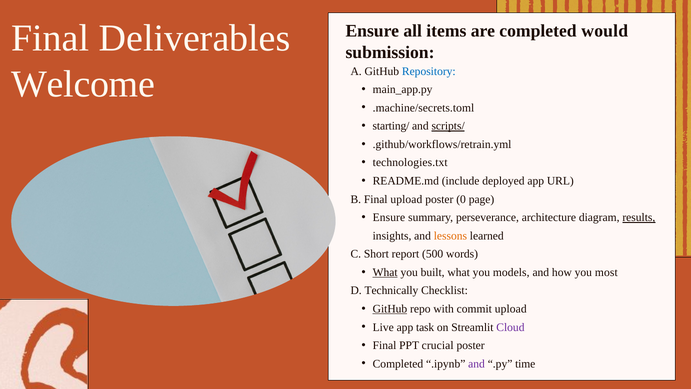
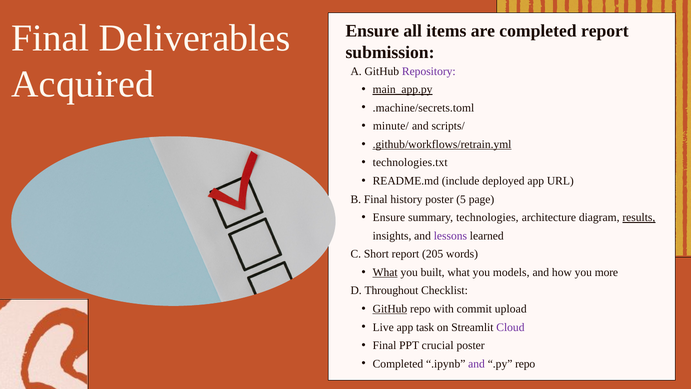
completed would: would -> report (605, 31)
Repository colour: blue -> purple (429, 71)
Welcome: Welcome -> Acquired (83, 84)
main_app.py underline: none -> present (403, 89)
starting/: starting/ -> minute/ (391, 126)
scripts/ underline: present -> none (448, 126)
.github/workflows/retrain.yml underline: none -> present (442, 144)
Final upload: upload -> history (406, 199)
0: 0 -> 5 (461, 199)
perseverance: perseverance -> technologies (487, 217)
lessons colour: orange -> purple (450, 236)
500: 500 -> 205 (433, 254)
most: most -> more (606, 272)
Technically: Technically -> Throughout (391, 290)
.py time: time -> repo (525, 363)
